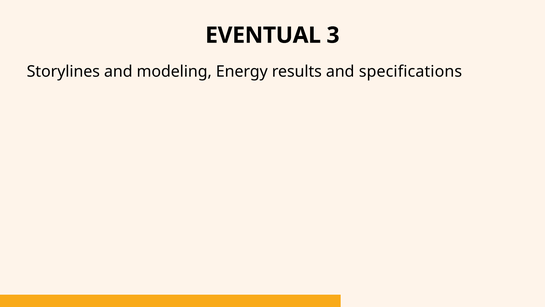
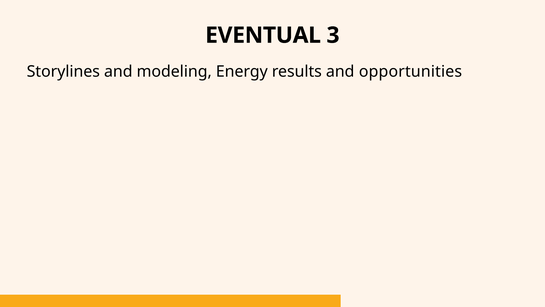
specifications: specifications -> opportunities (410, 72)
